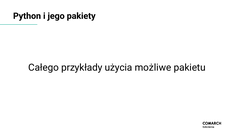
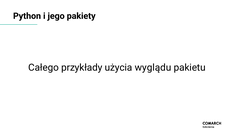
możliwe: możliwe -> wyglądu (153, 68)
